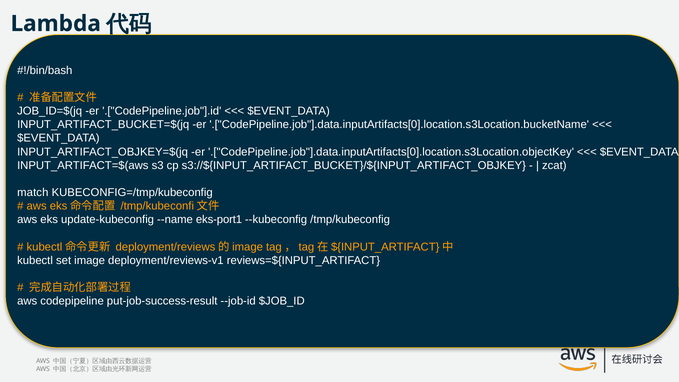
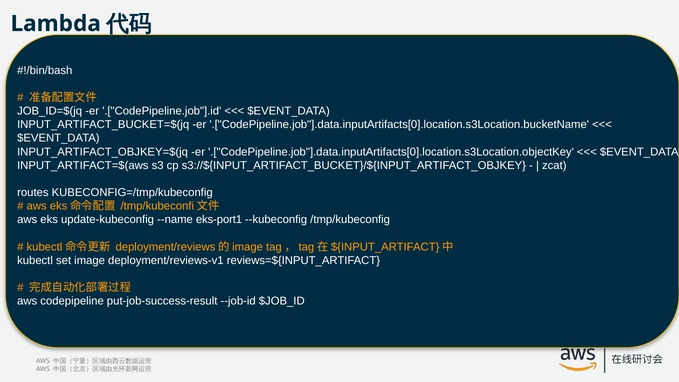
match: match -> routes (33, 193)
